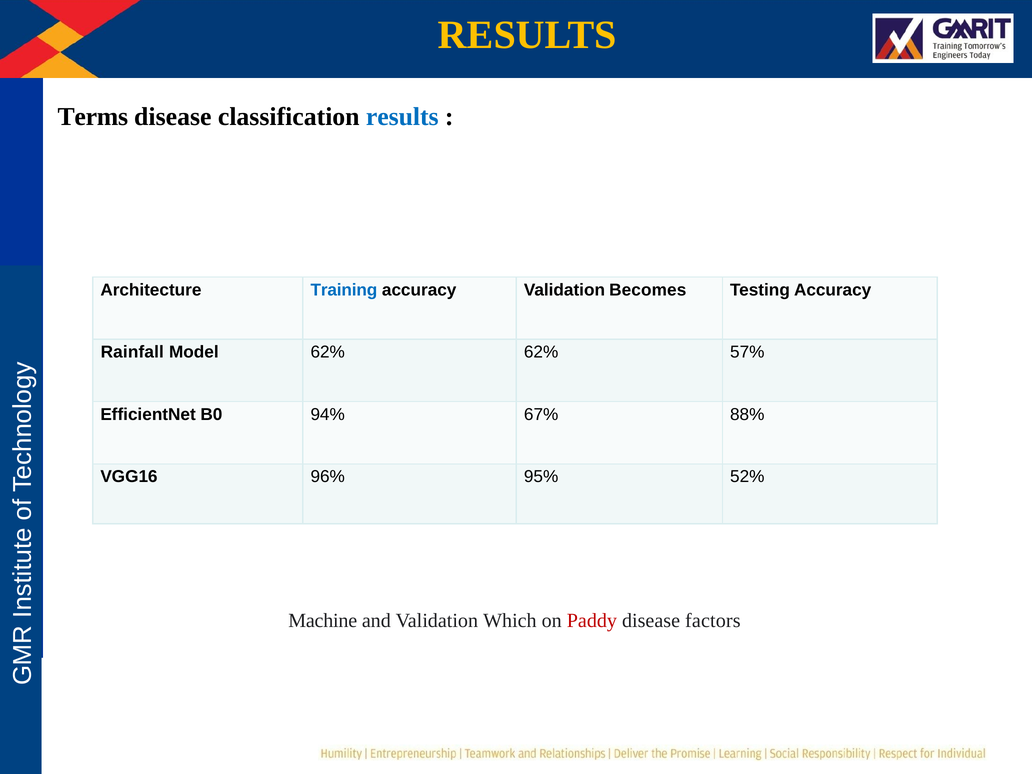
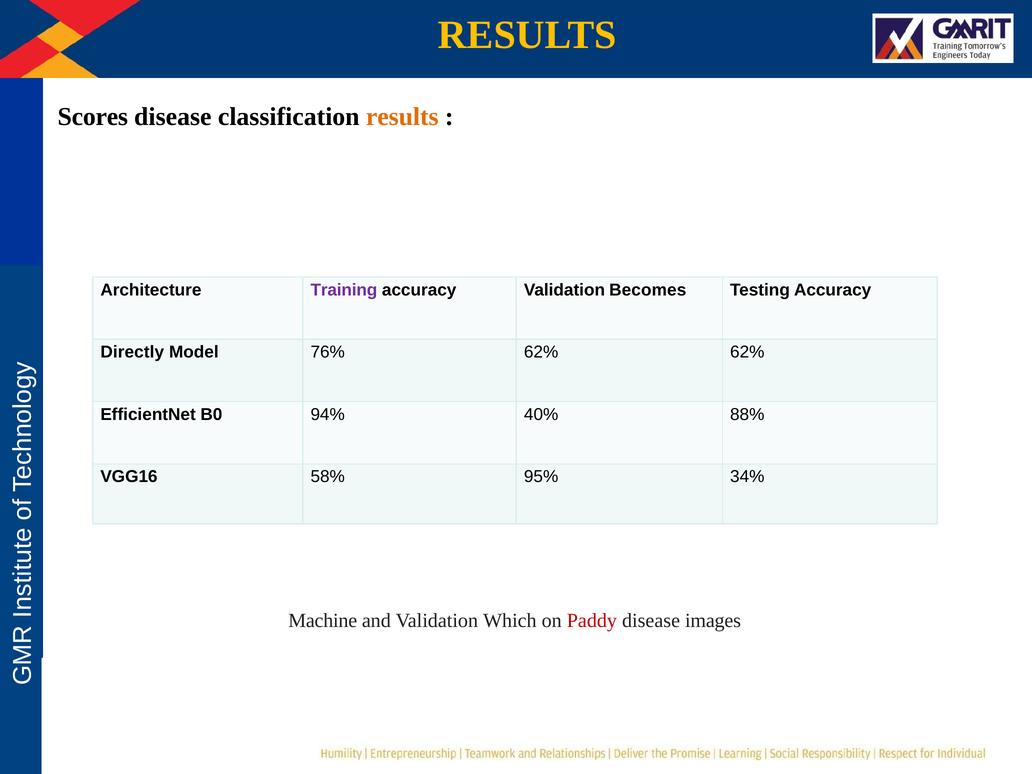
Terms: Terms -> Scores (93, 117)
results colour: blue -> orange (402, 117)
Training colour: blue -> purple (344, 290)
Rainfall: Rainfall -> Directly (132, 352)
Model 62%: 62% -> 76% (328, 352)
62% 57%: 57% -> 62% (747, 352)
67%: 67% -> 40% (541, 414)
96%: 96% -> 58% (328, 477)
52%: 52% -> 34% (747, 477)
factors: factors -> images (713, 621)
